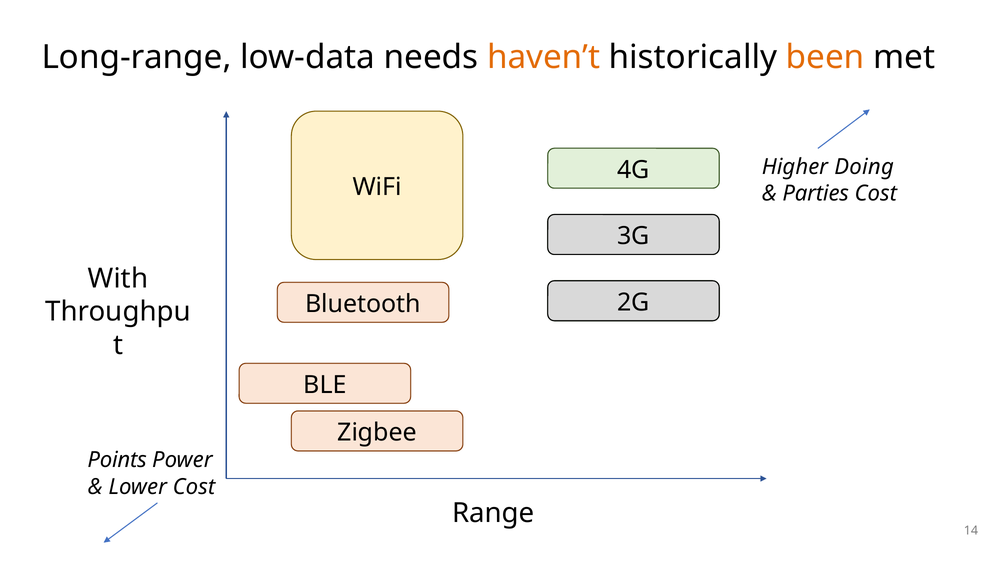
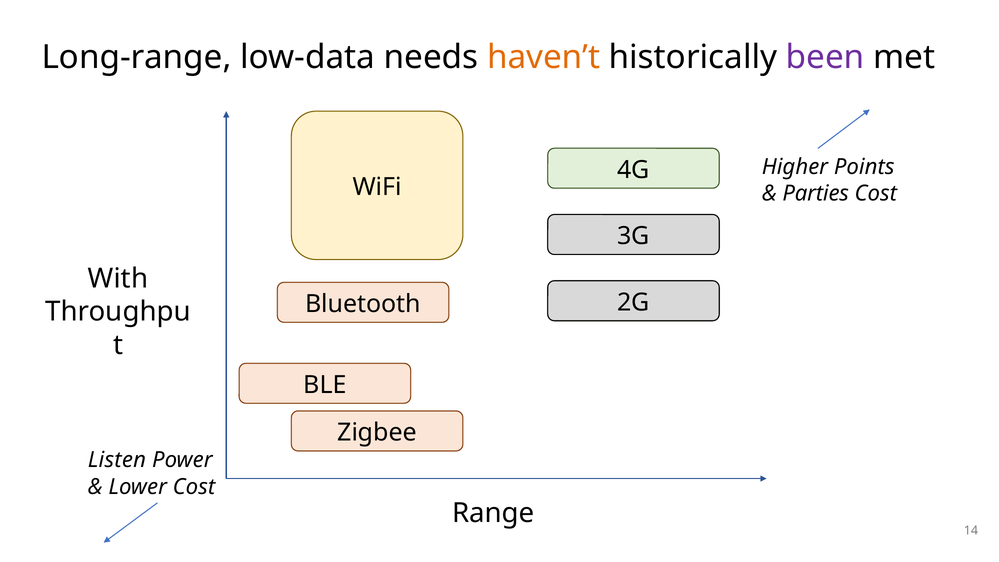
been colour: orange -> purple (825, 57)
Doing: Doing -> Points (864, 167)
Points: Points -> Listen (117, 460)
